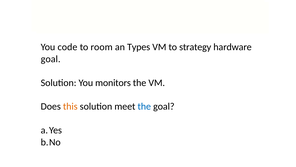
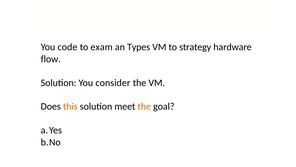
room: room -> exam (102, 47)
goal: goal -> flow (51, 59)
monitors: monitors -> consider (113, 83)
the colour: blue -> orange (144, 106)
